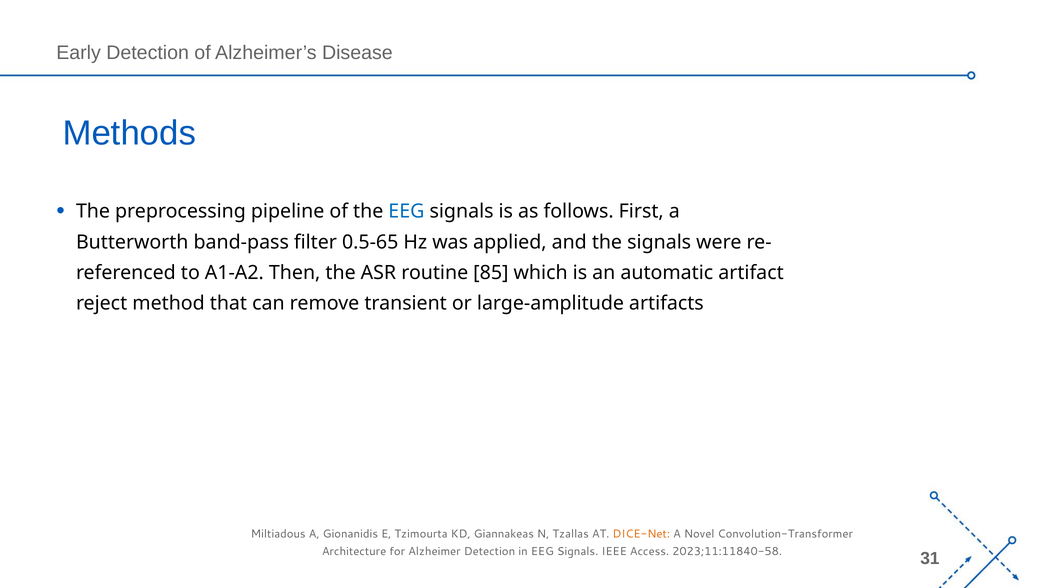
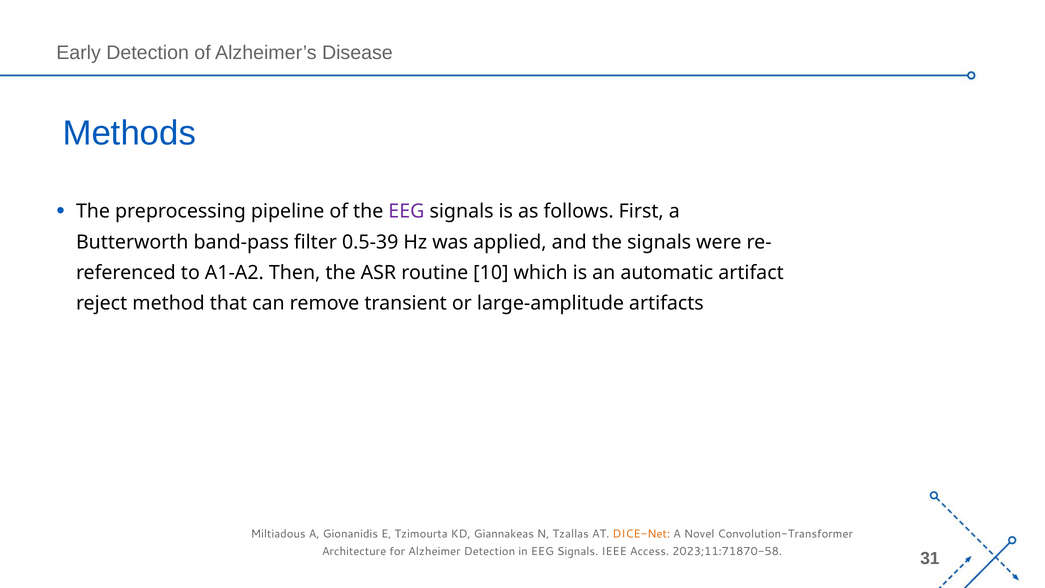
EEG colour: blue -> purple (406, 211)
0.5-65: 0.5-65 -> 0.5-39 (370, 242)
85: 85 -> 10 (491, 273)
2023;11:11840-58: 2023;11:11840-58 -> 2023;11:71870-58 (727, 551)
